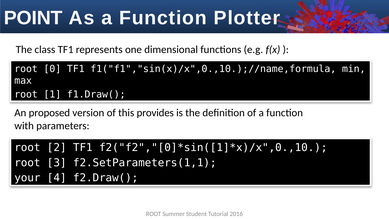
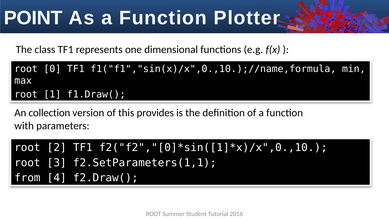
proposed: proposed -> collection (49, 113)
your: your -> from (27, 178)
